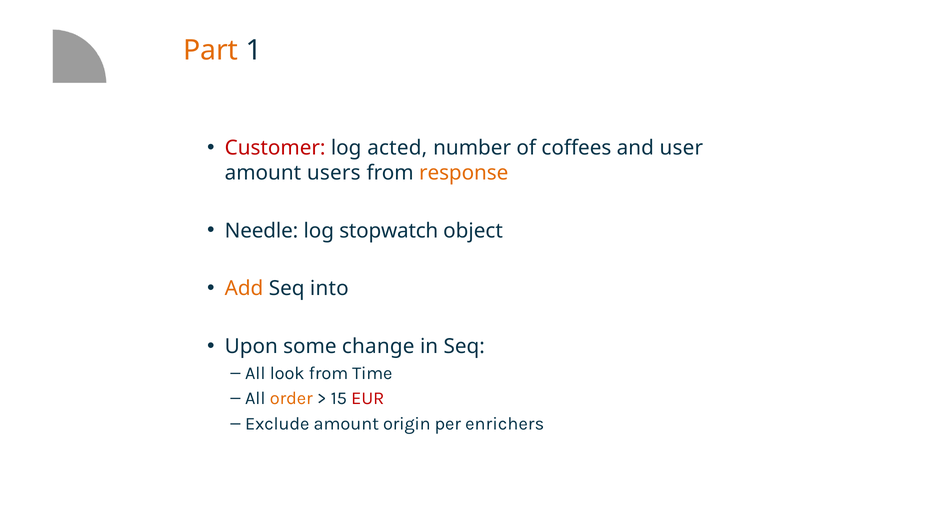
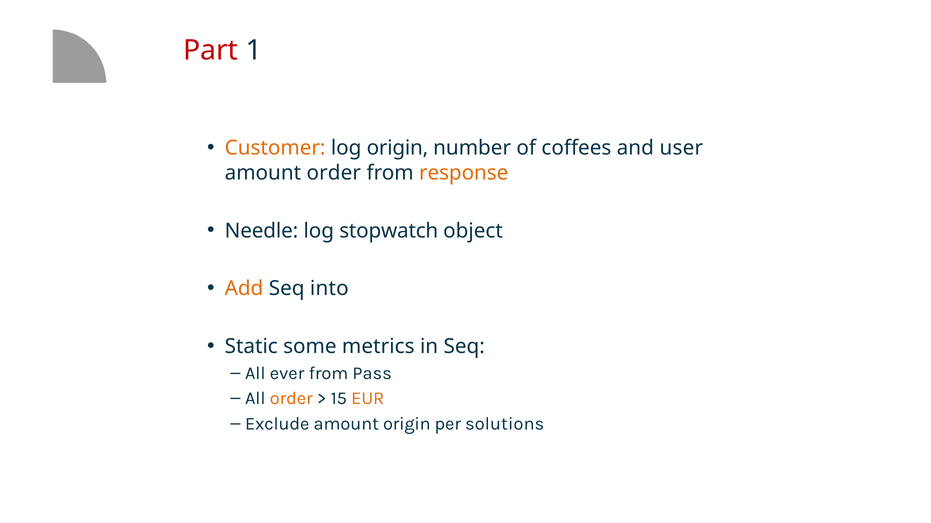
Part colour: orange -> red (211, 50)
Customer colour: red -> orange (275, 148)
log acted: acted -> origin (397, 148)
amount users: users -> order (334, 173)
Upon: Upon -> Static (251, 347)
change: change -> metrics (378, 347)
look: look -> ever (287, 374)
Time: Time -> Pass (372, 374)
EUR colour: red -> orange (368, 399)
enrichers: enrichers -> solutions (505, 424)
